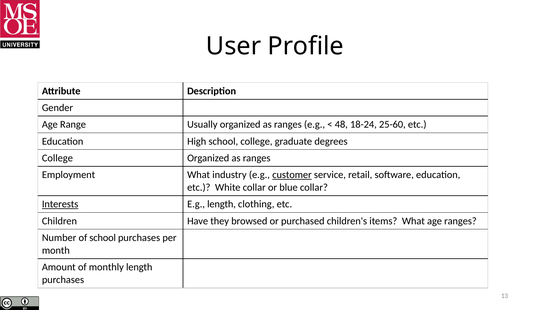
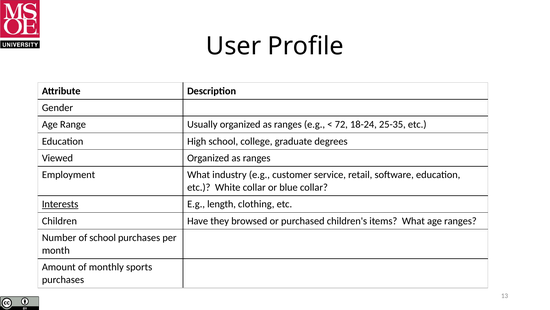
48: 48 -> 72 (341, 124)
25-60: 25-60 -> 25-35 (392, 124)
College: College -> Viewed (57, 158)
customer underline: present -> none (292, 174)
monthly length: length -> sports (139, 267)
